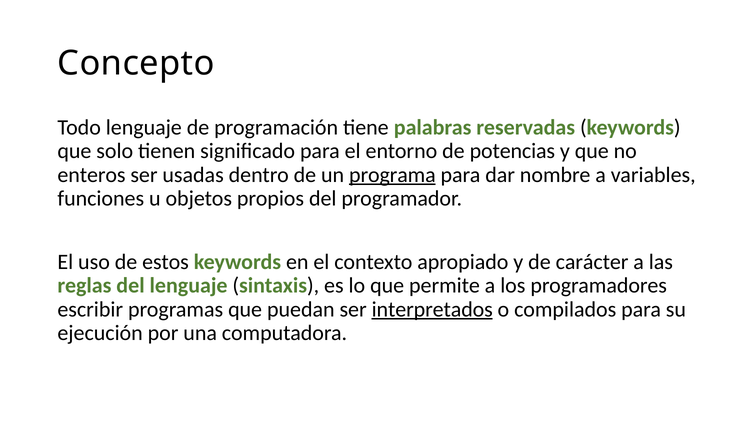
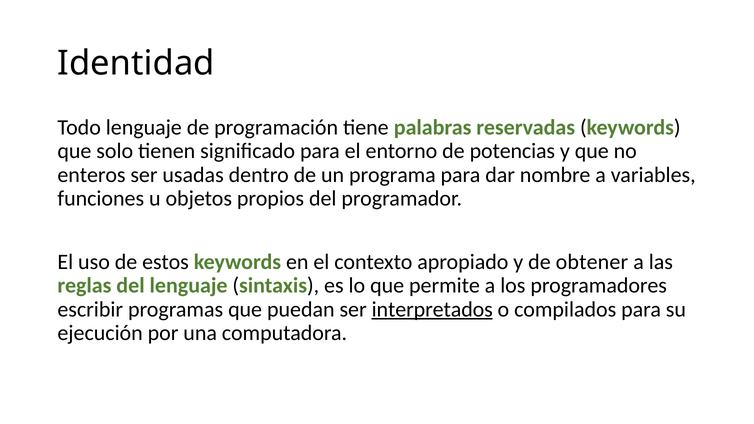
Concepto: Concepto -> Identidad (136, 63)
programa underline: present -> none (392, 175)
carácter: carácter -> obtener (592, 262)
